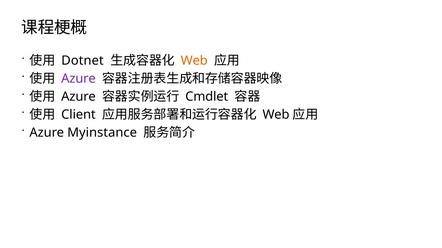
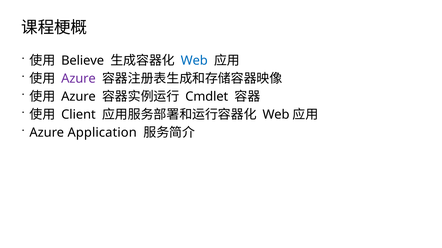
Dotnet: Dotnet -> Believe (83, 61)
Web colour: orange -> blue (194, 61)
Myinstance: Myinstance -> Application (102, 133)
